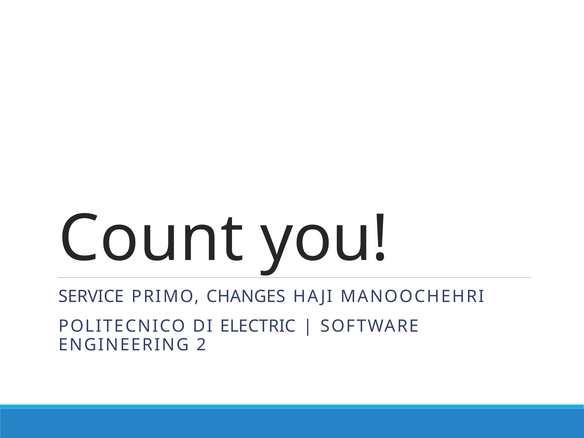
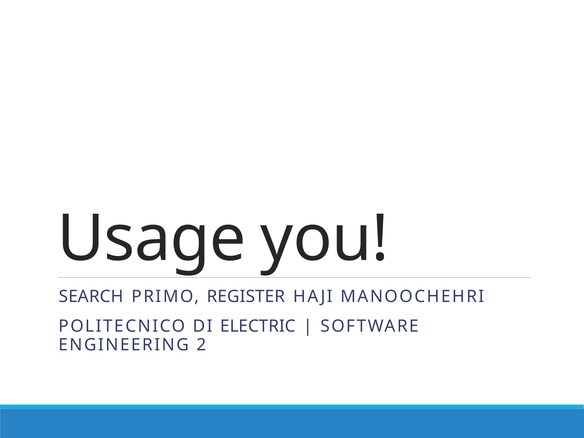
Count: Count -> Usage (152, 239)
SERVICE: SERVICE -> SEARCH (91, 297)
CHANGES: CHANGES -> REGISTER (246, 297)
